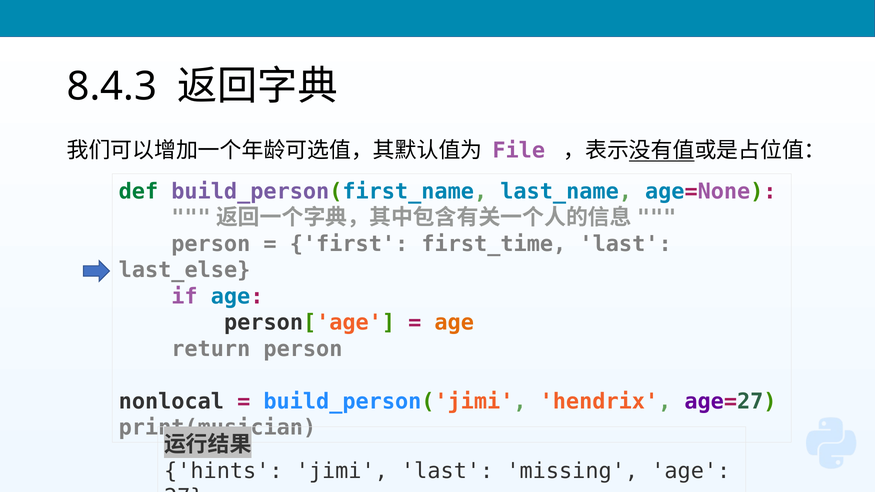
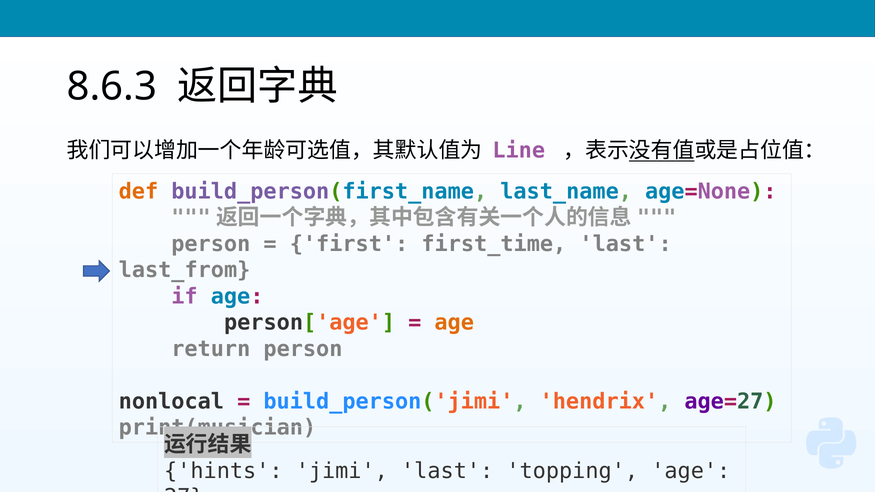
8.4.3: 8.4.3 -> 8.6.3 (112, 87)
File: File -> Line (519, 151)
def colour: green -> orange (138, 191)
last_else: last_else -> last_from (185, 270)
missing: missing -> topping (572, 471)
